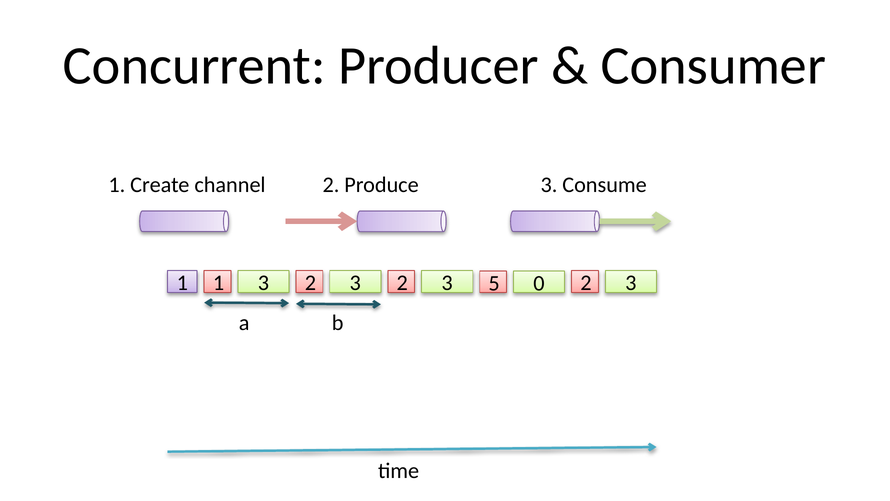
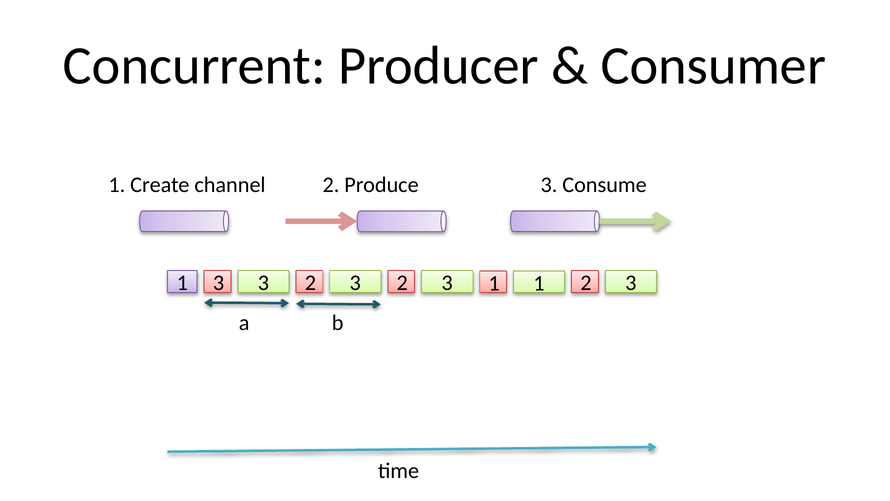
1: 1 -> 3 (219, 283)
2 5: 5 -> 1 (494, 283)
3 0: 0 -> 1 (539, 283)
